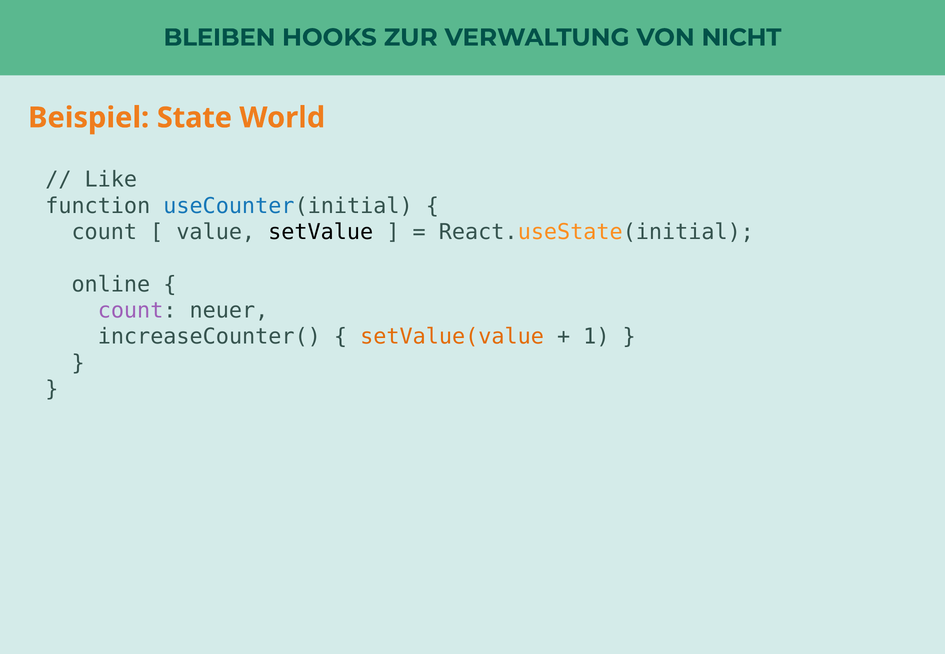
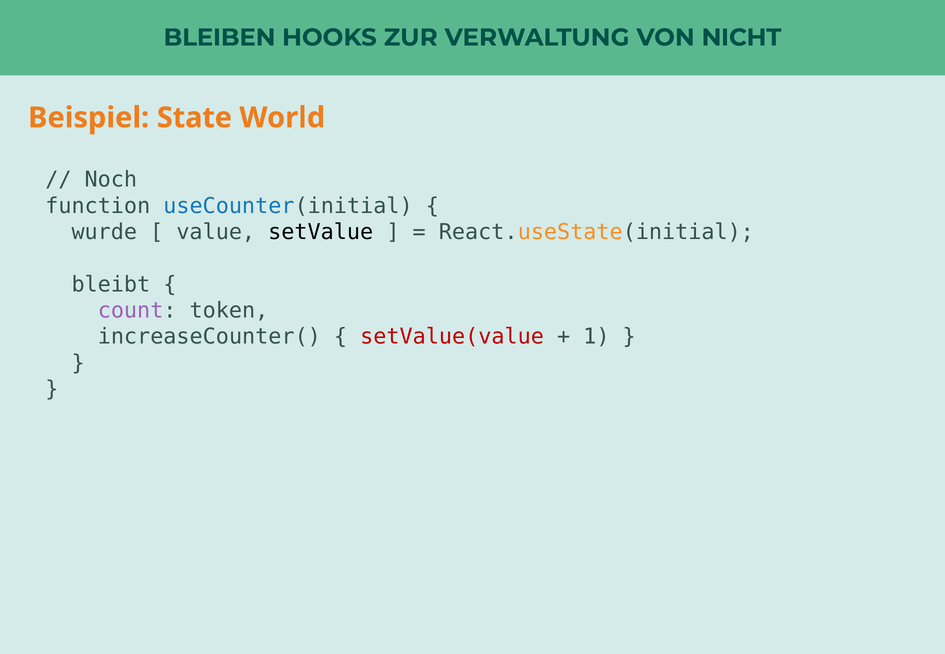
Like: Like -> Noch (111, 180)
count: count -> wurde (104, 232)
online: online -> bleibt (111, 284)
neuer: neuer -> token (229, 311)
setValue(value colour: orange -> red (452, 337)
